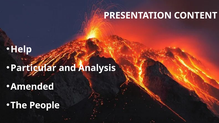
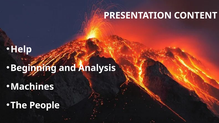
Particular: Particular -> Beginning (33, 68)
Amended: Amended -> Machines (32, 87)
